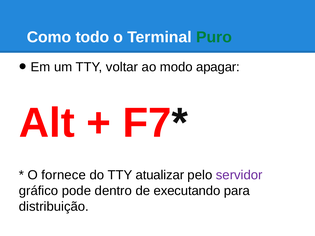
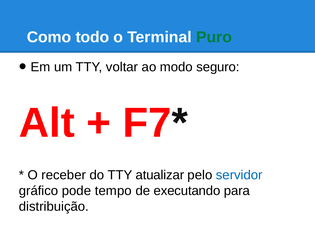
apagar: apagar -> seguro (218, 67)
fornece: fornece -> receber (64, 175)
servidor colour: purple -> blue (239, 175)
dentro: dentro -> tempo (113, 191)
